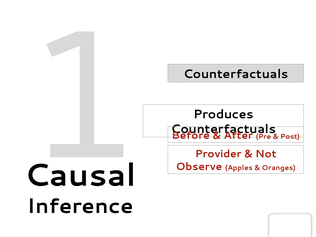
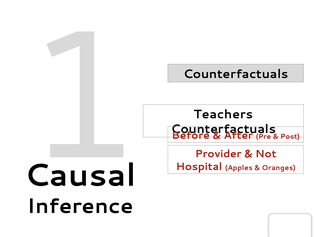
Produces: Produces -> Teachers (223, 114)
Observe: Observe -> Hospital (199, 167)
